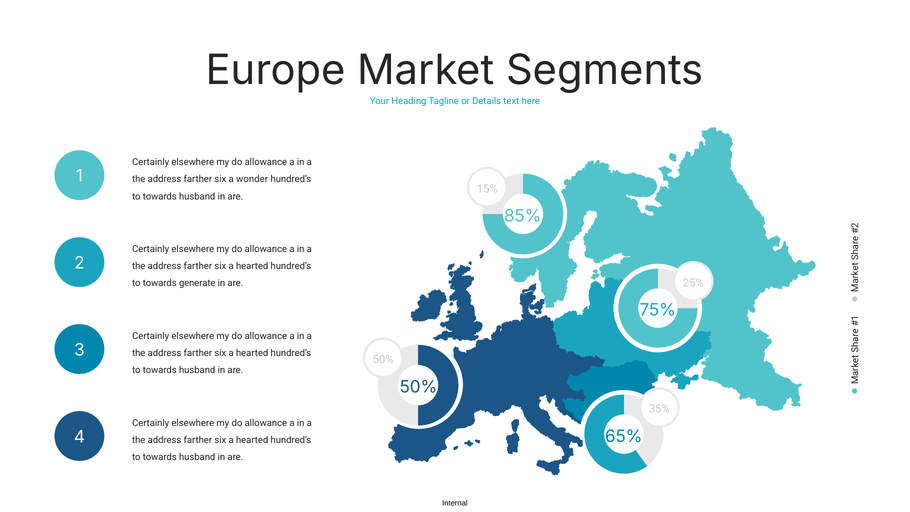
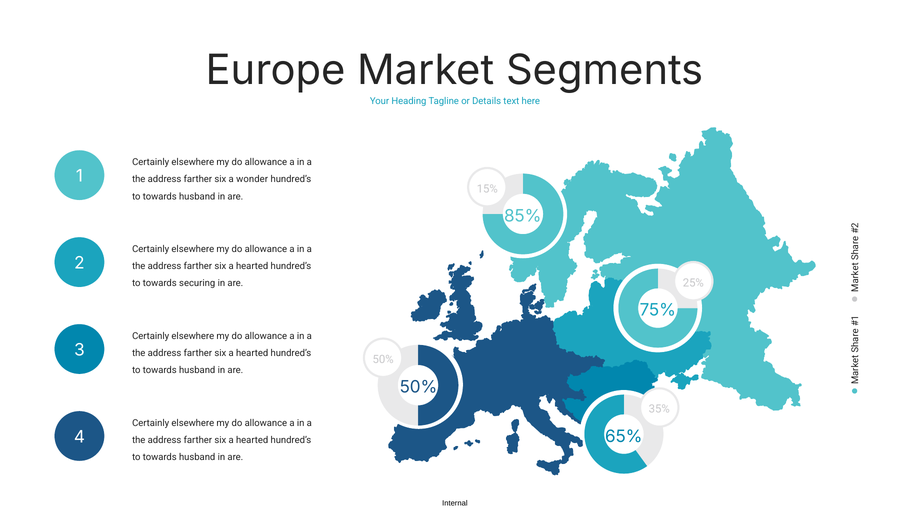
generate: generate -> securing (197, 283)
